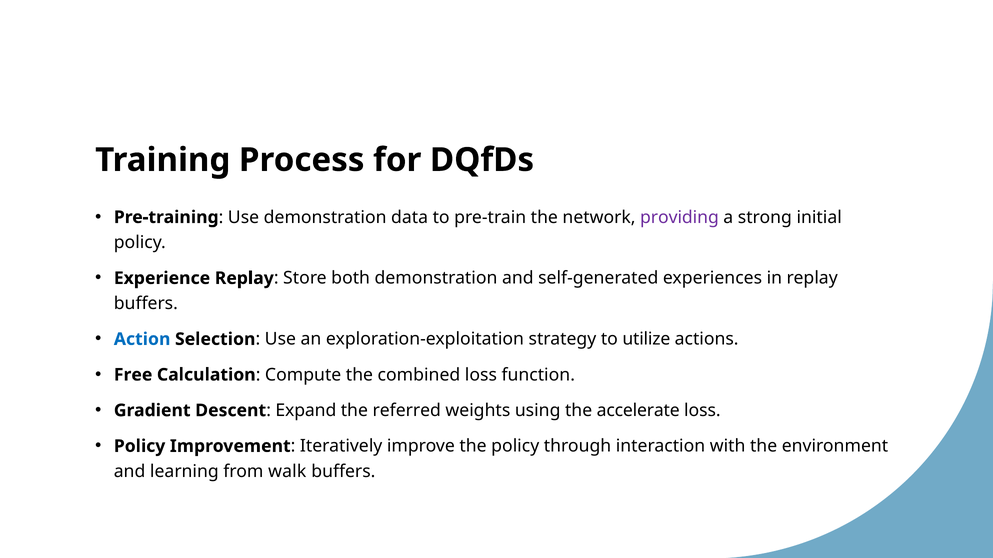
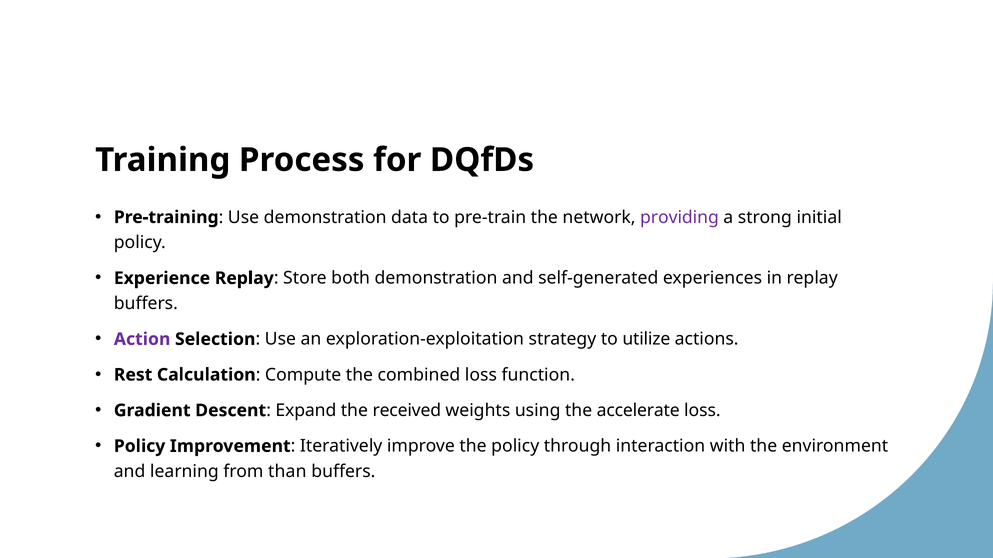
Action colour: blue -> purple (142, 339)
Free: Free -> Rest (133, 375)
referred: referred -> received (407, 411)
walk: walk -> than (287, 472)
